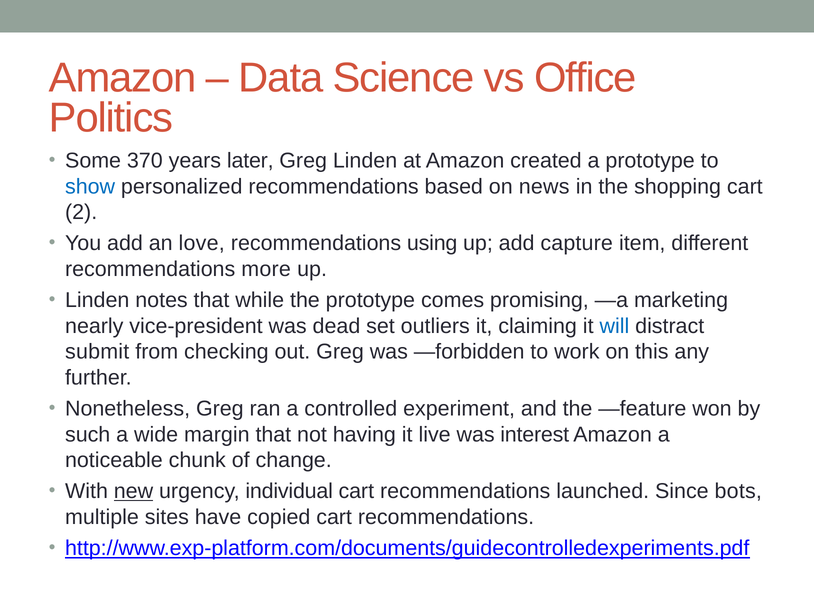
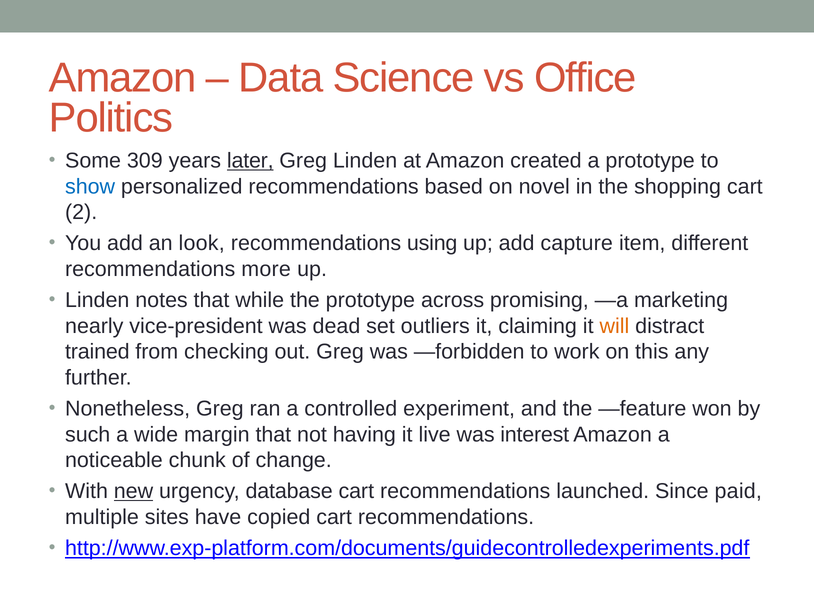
370: 370 -> 309 (145, 161)
later underline: none -> present (250, 161)
news: news -> novel (544, 187)
love: love -> look (202, 244)
comes: comes -> across (453, 301)
will colour: blue -> orange (614, 326)
submit: submit -> trained (97, 352)
individual: individual -> database (289, 492)
bots: bots -> paid (738, 492)
